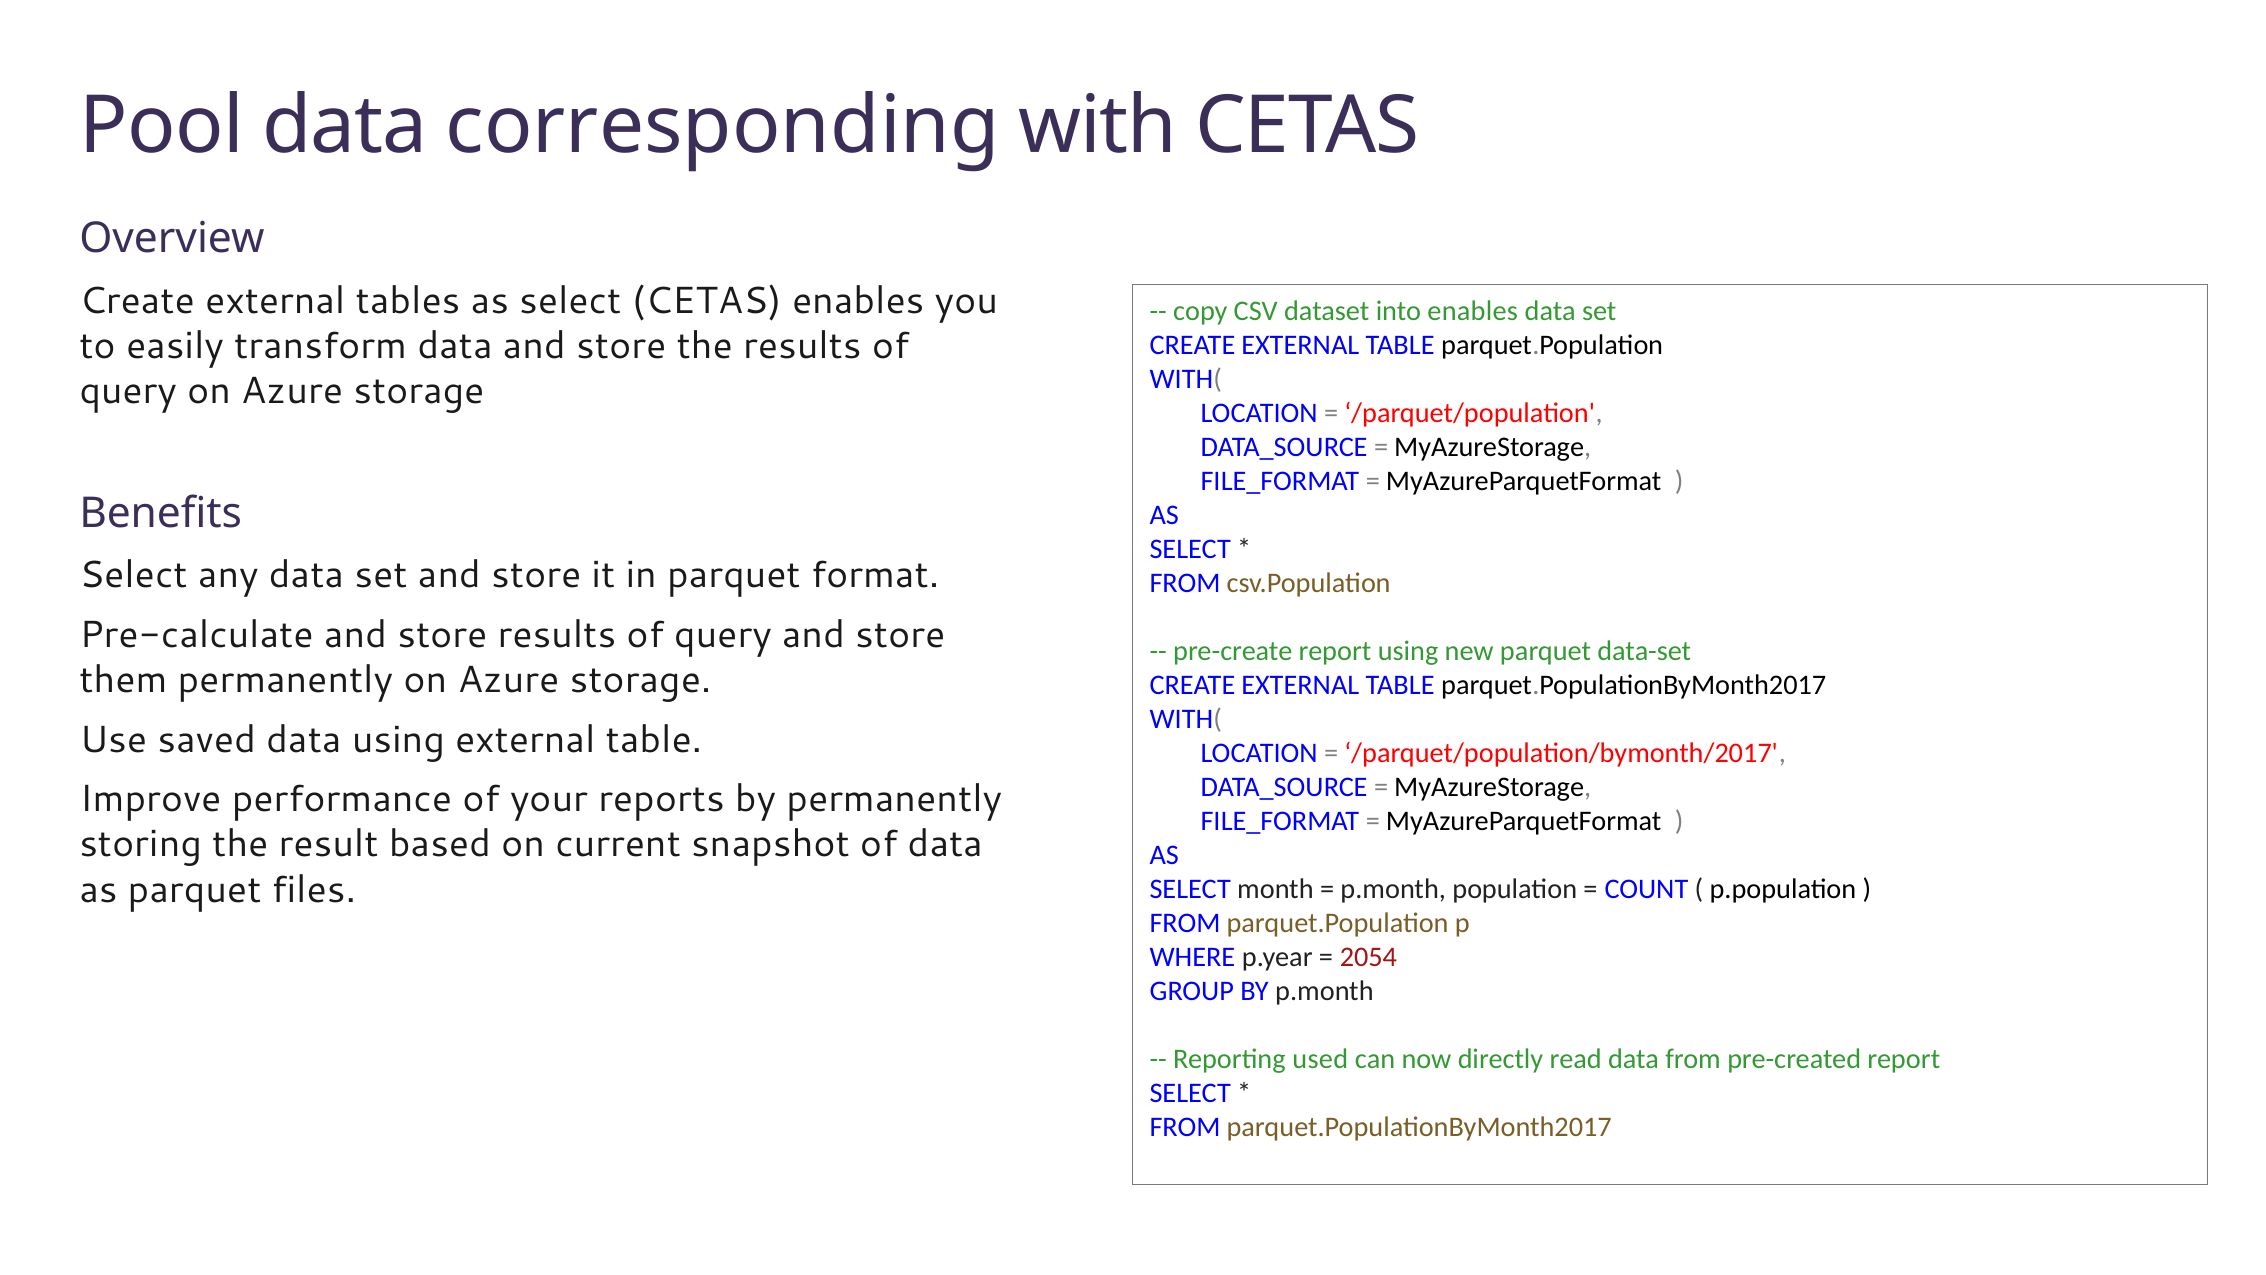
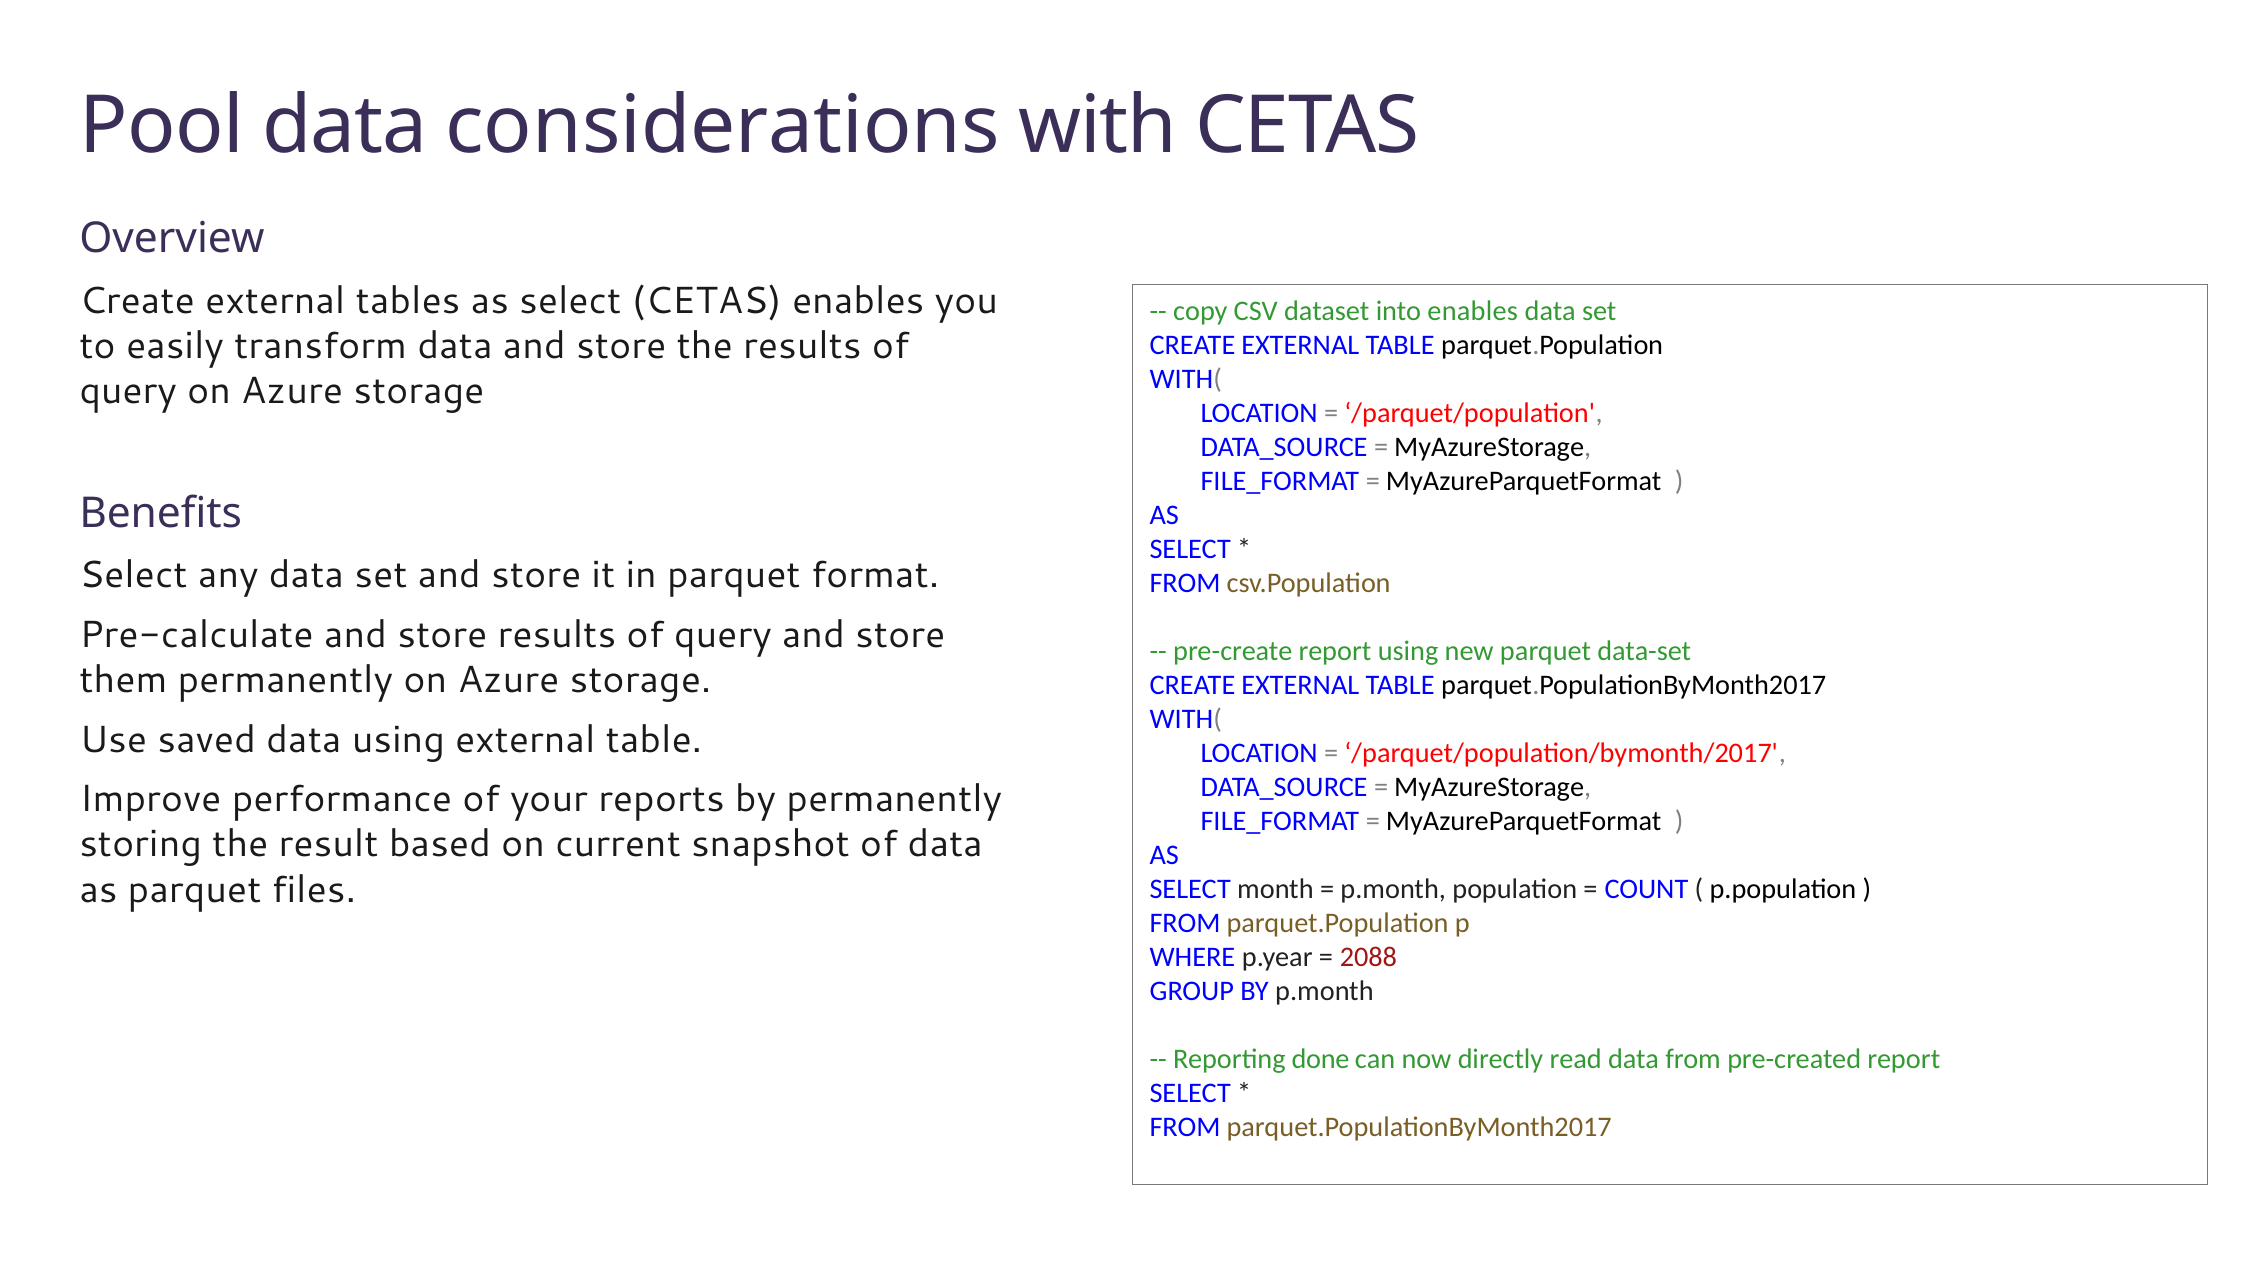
corresponding: corresponding -> considerations (723, 126)
2054: 2054 -> 2088 (1368, 957)
used: used -> done (1321, 1059)
